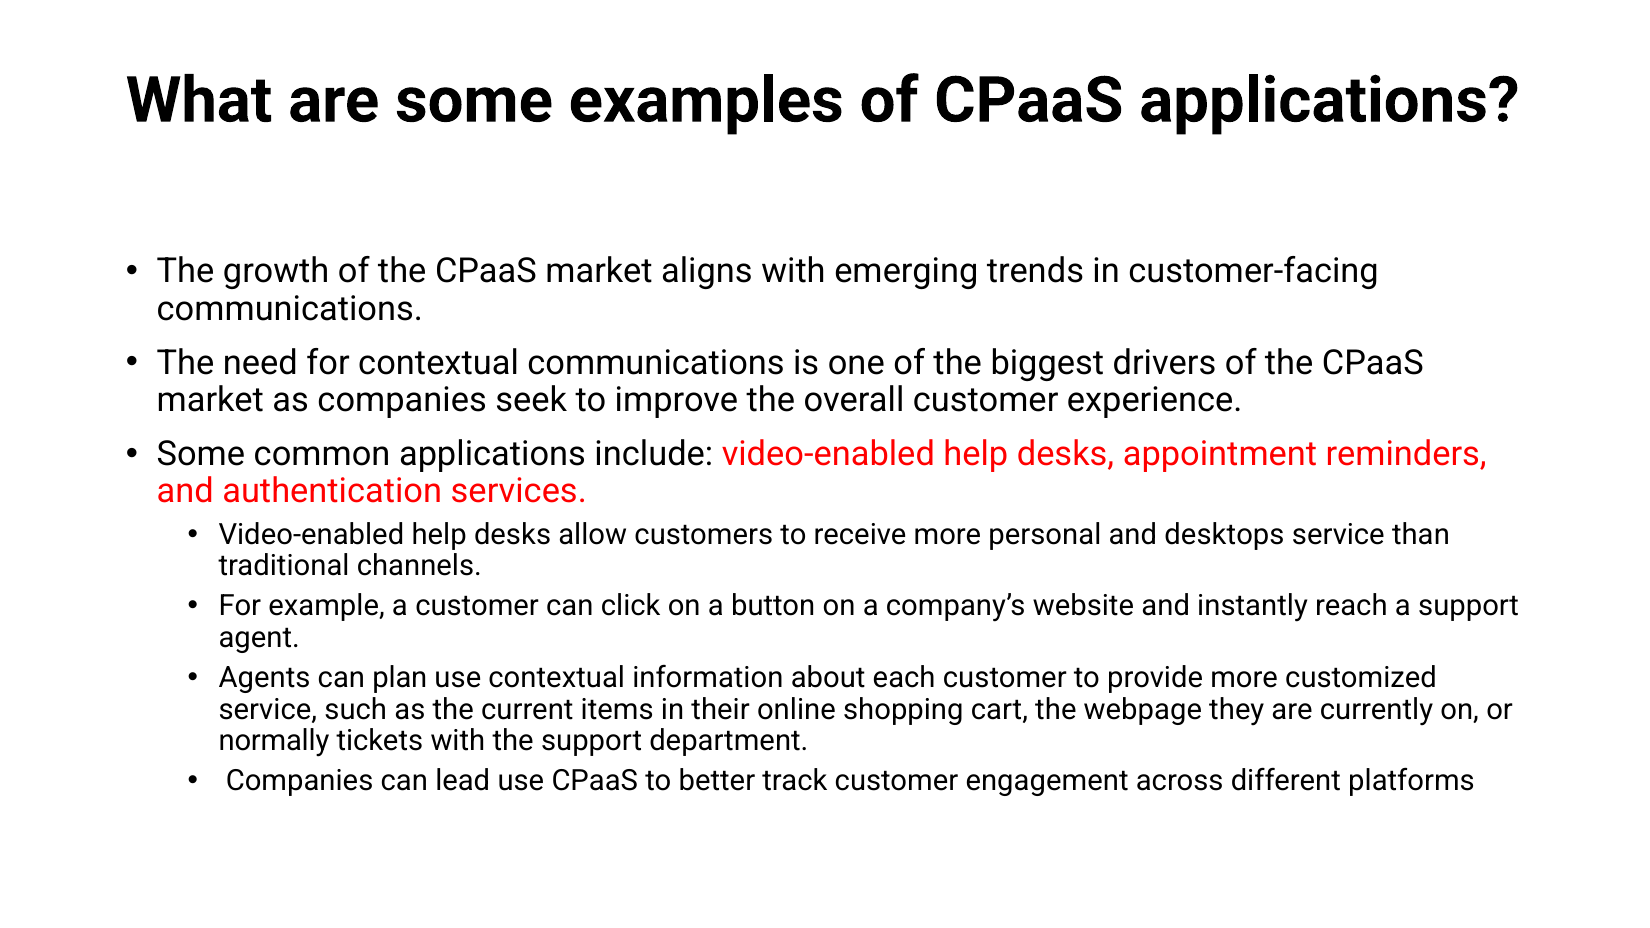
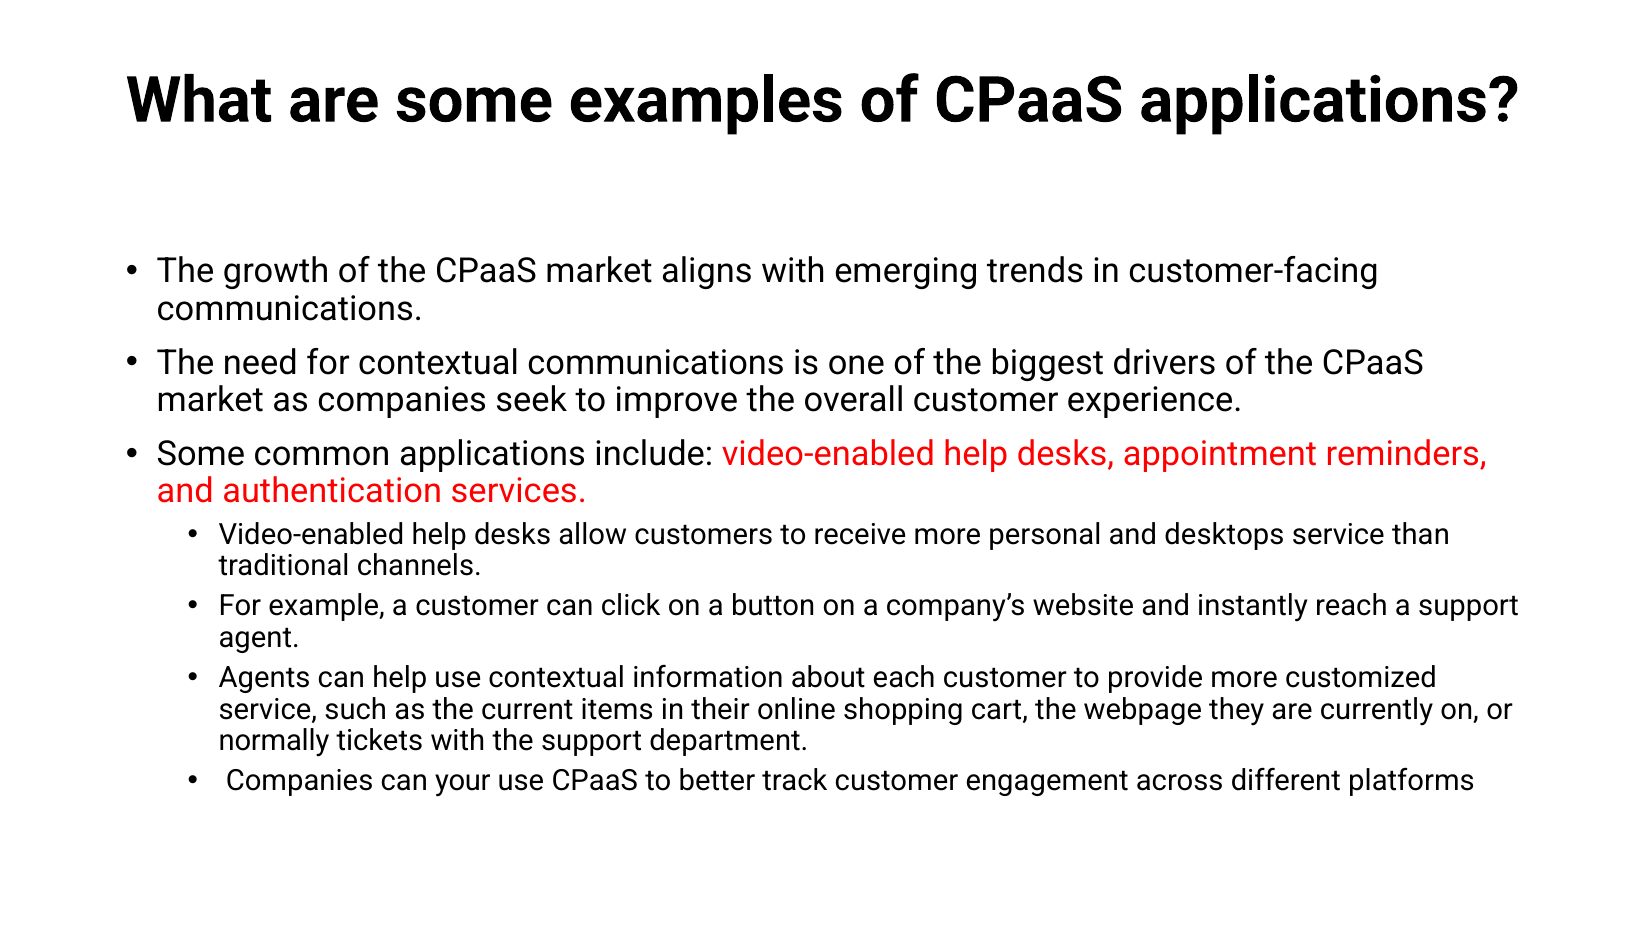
can plan: plan -> help (400, 678)
lead: lead -> your (463, 781)
